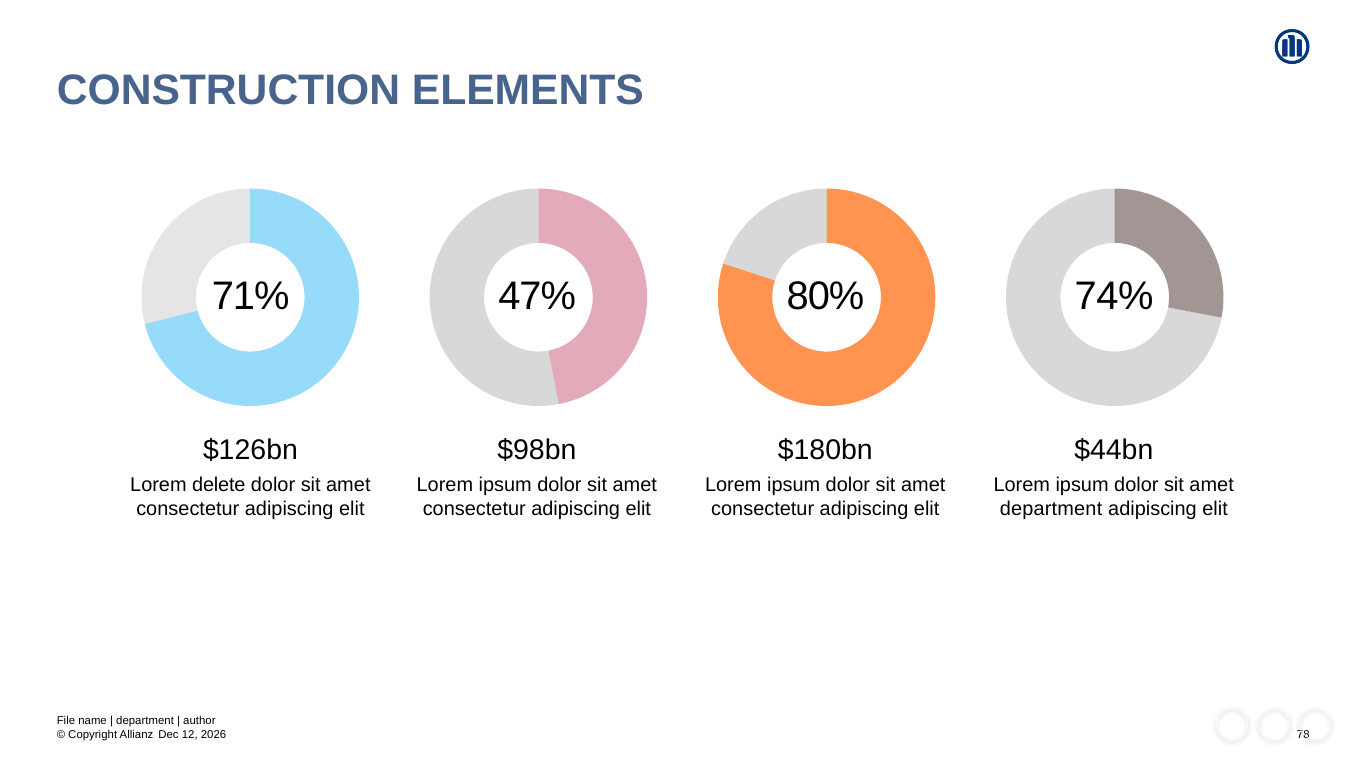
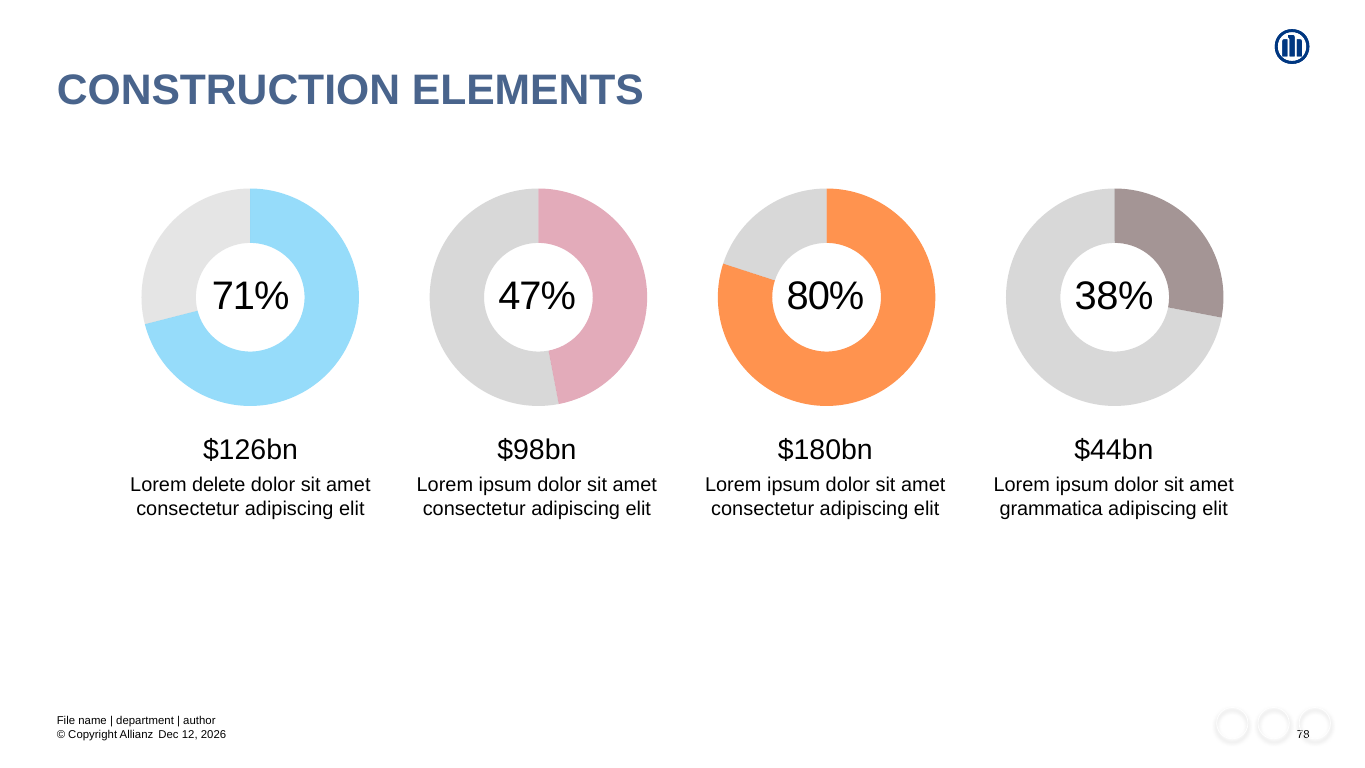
74%: 74% -> 38% (1114, 297)
department: department -> grammatica (1051, 509)
